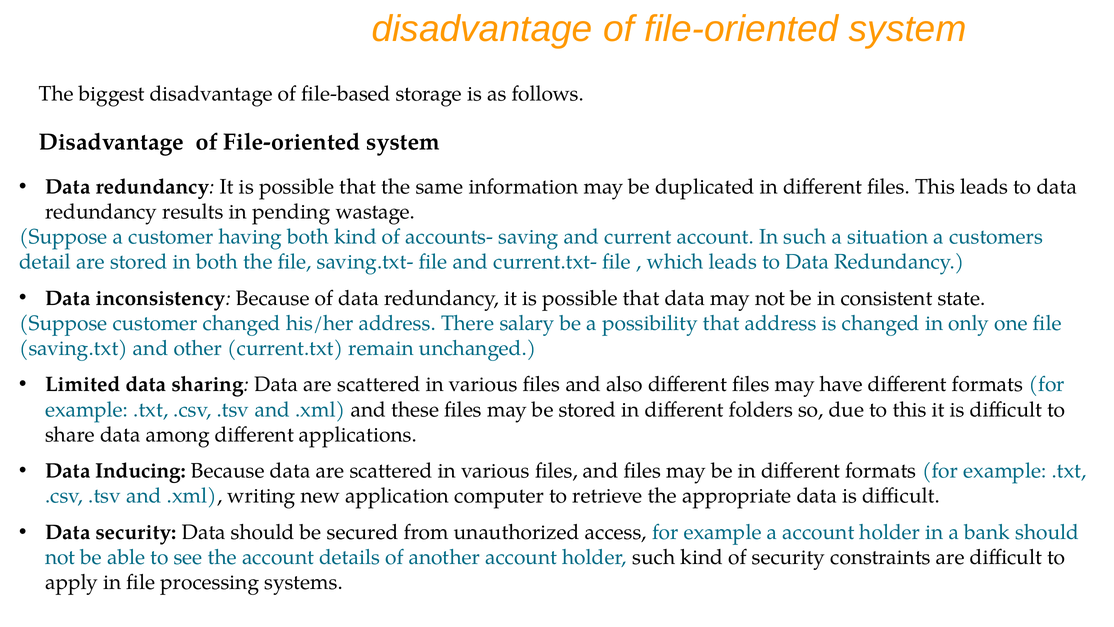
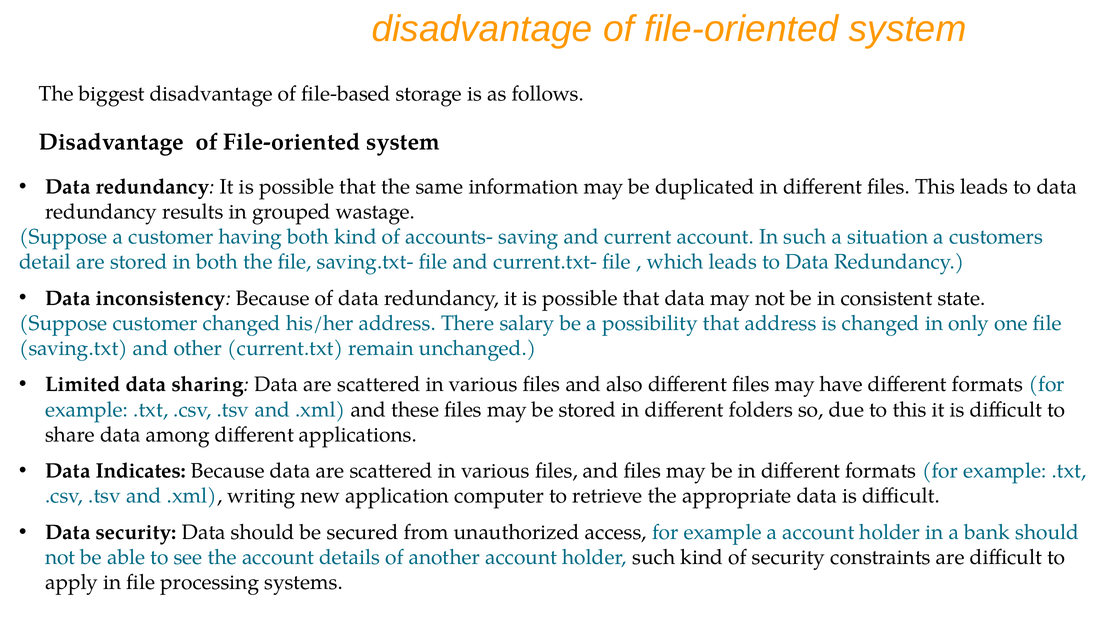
pending: pending -> grouped (291, 212)
Inducing: Inducing -> Indicates (141, 471)
